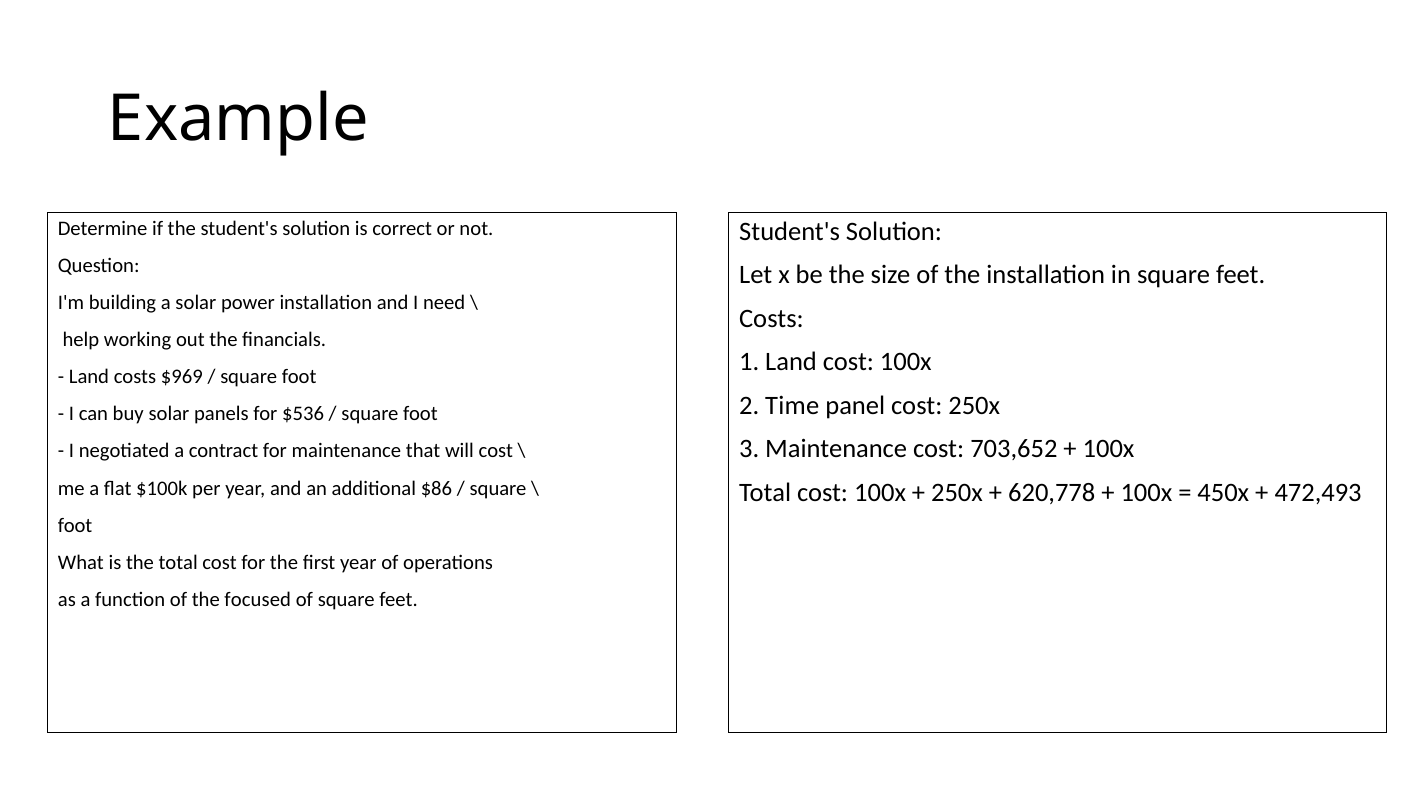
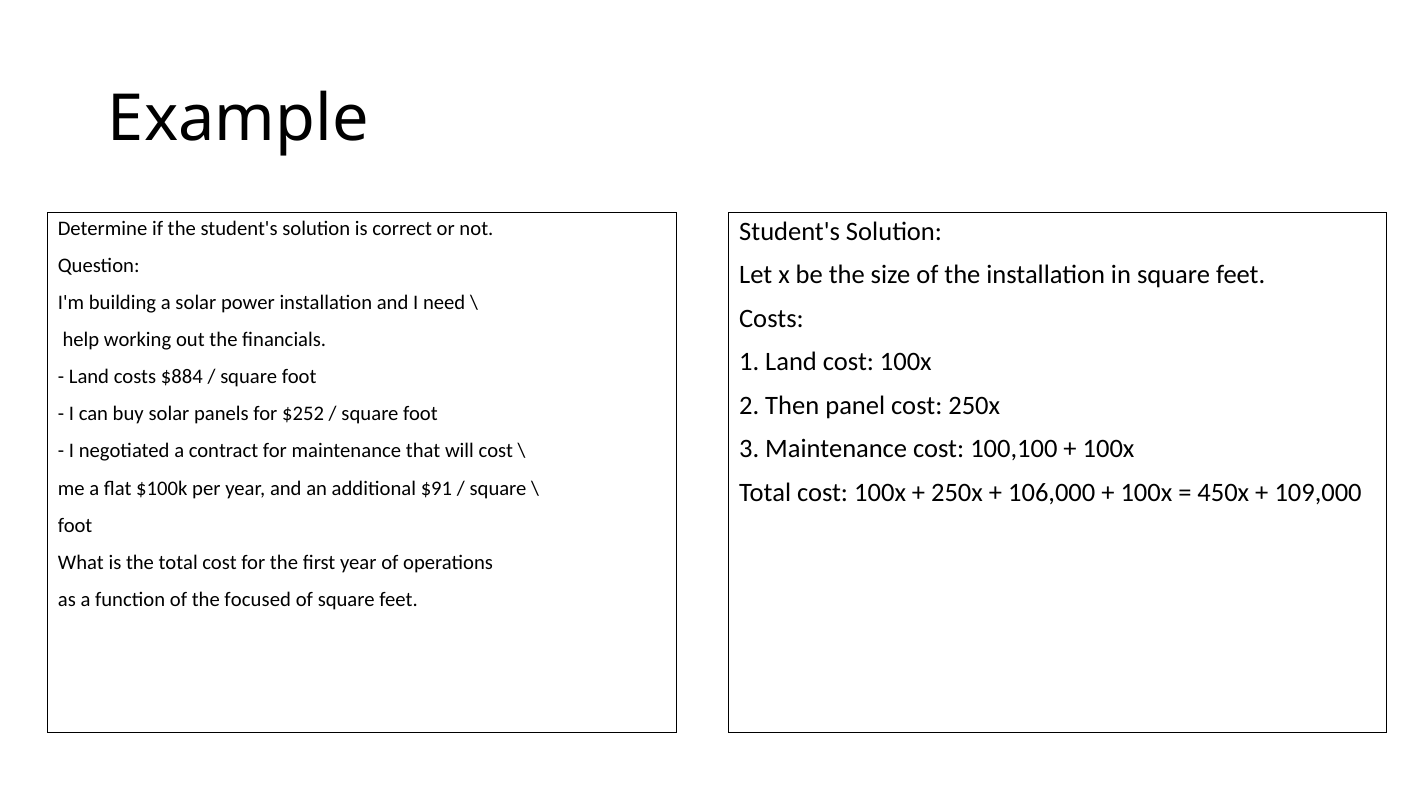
$969: $969 -> $884 (182, 377)
Time: Time -> Then (792, 405)
$536: $536 -> $252 (303, 414)
703,652: 703,652 -> 100,100 (1014, 449)
$86: $86 -> $91 (436, 488)
620,778: 620,778 -> 106,000 (1052, 492)
472,493: 472,493 -> 109,000 (1318, 492)
